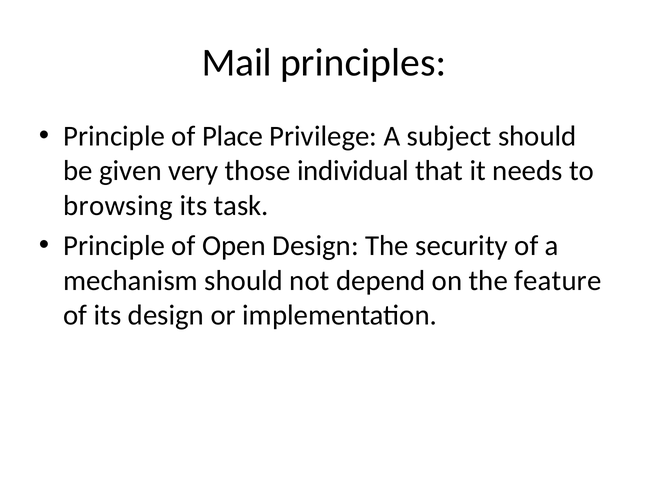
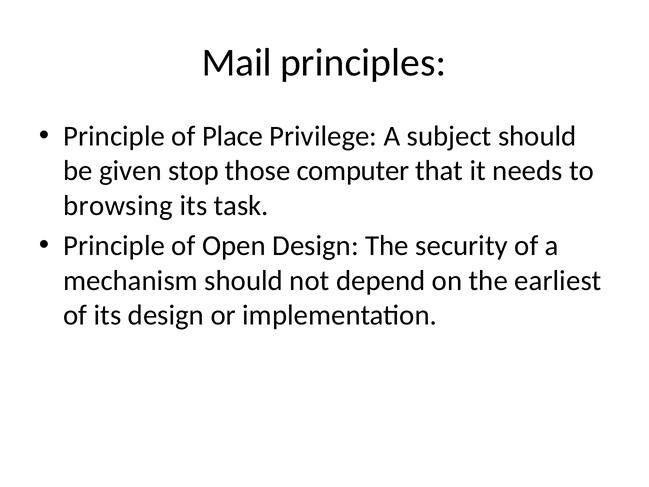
very: very -> stop (193, 171)
individual: individual -> computer (353, 171)
feature: feature -> earliest (558, 280)
